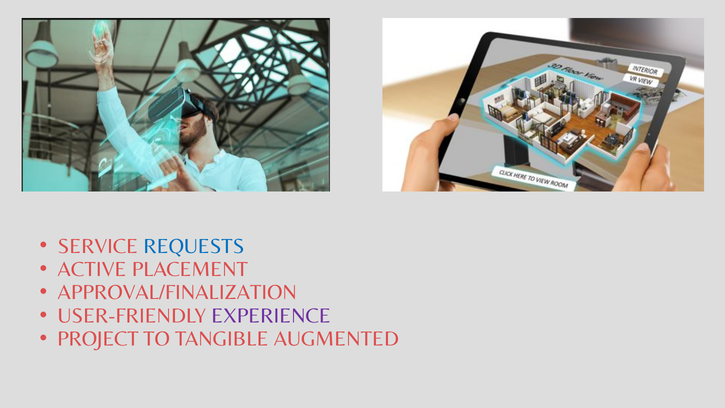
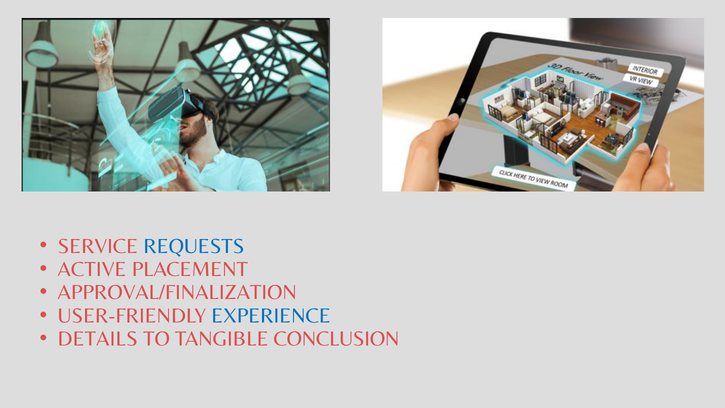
EXPERIENCE colour: purple -> blue (271, 316)
PROJECT: PROJECT -> DETAILS (98, 339)
AUGMENTED: AUGMENTED -> CONCLUSION (336, 339)
